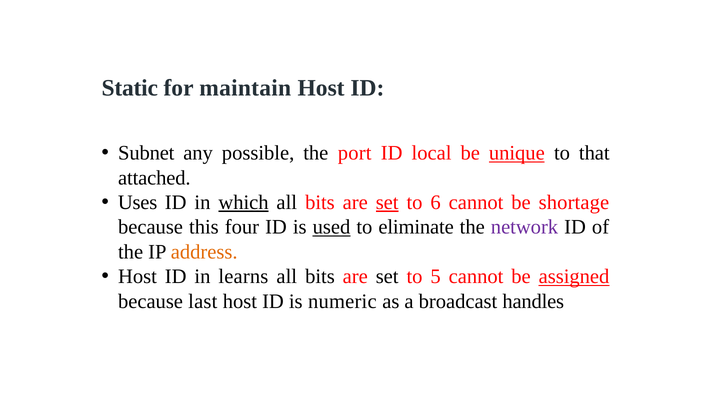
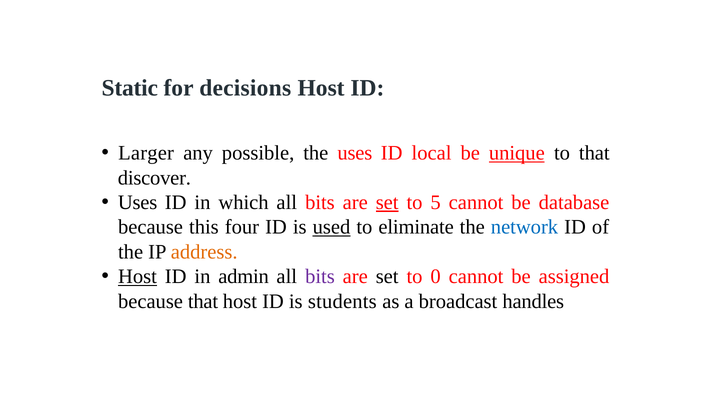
maintain: maintain -> decisions (245, 88)
Subnet: Subnet -> Larger (146, 153)
the port: port -> uses (355, 153)
attached: attached -> discover (154, 178)
which underline: present -> none (244, 202)
6: 6 -> 5 (436, 202)
shortage: shortage -> database (574, 202)
network colour: purple -> blue (524, 227)
Host underline: none -> present (137, 276)
learns: learns -> admin (244, 276)
bits colour: black -> purple (320, 276)
5: 5 -> 0 (436, 276)
assigned underline: present -> none (574, 276)
because last: last -> that (203, 301)
numeric: numeric -> students (342, 301)
